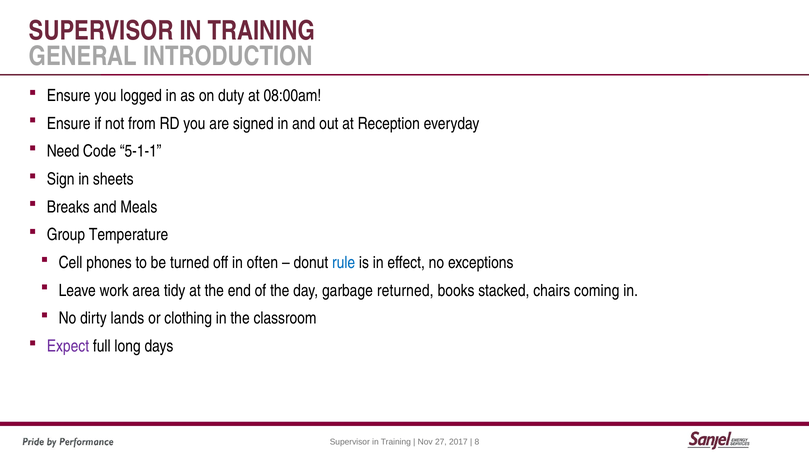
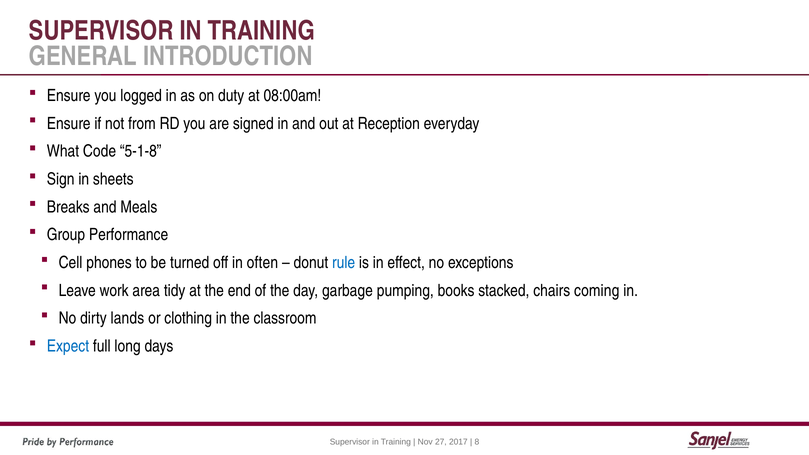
Need: Need -> What (63, 151)
5-1-1: 5-1-1 -> 5-1-8 (141, 151)
Temperature: Temperature -> Performance (129, 235)
returned: returned -> pumping (405, 291)
Expect colour: purple -> blue (68, 346)
